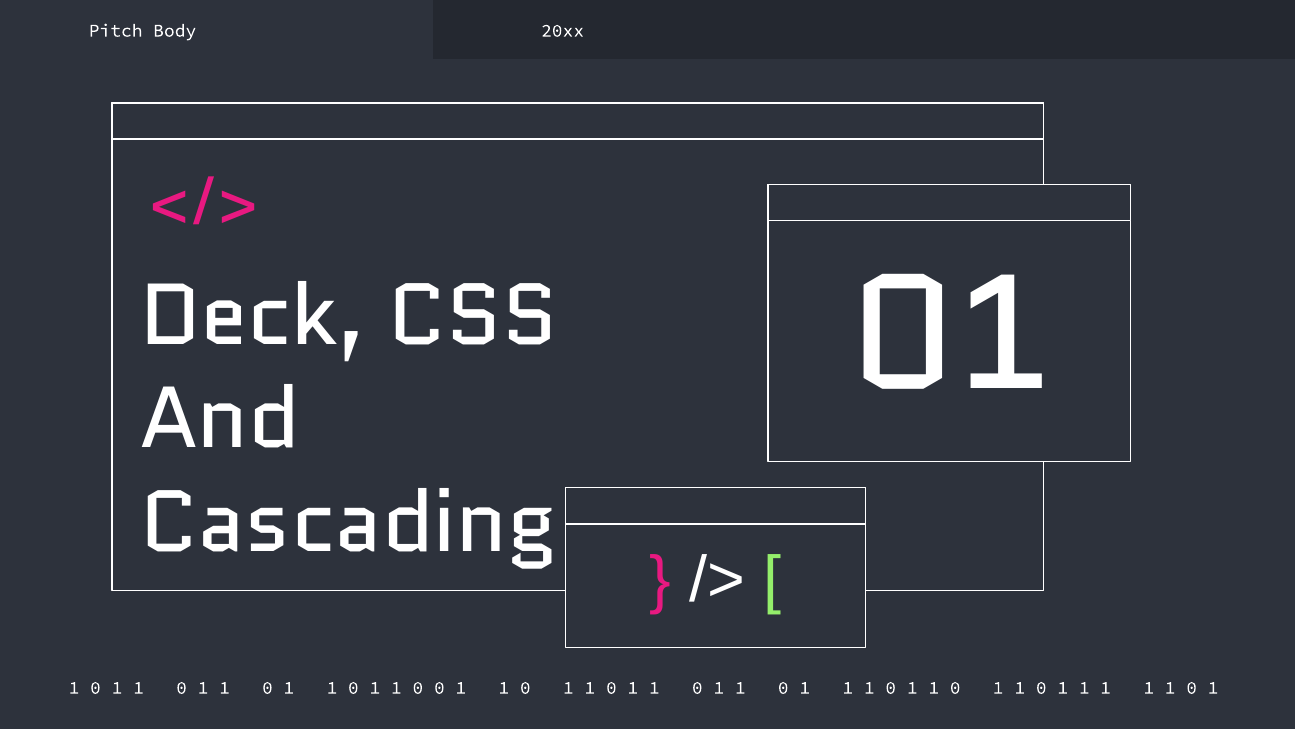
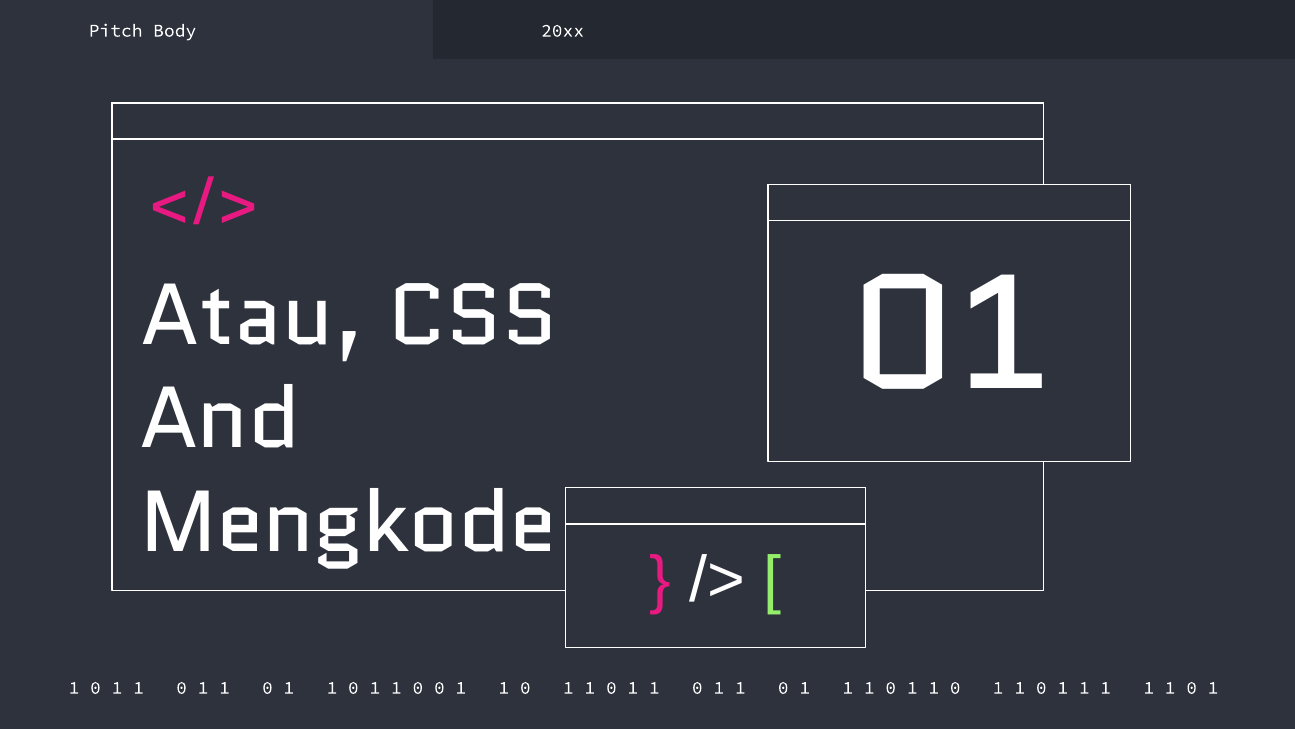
Deck: Deck -> Atau (253, 315)
Cascading: Cascading -> Mengkode (349, 523)
